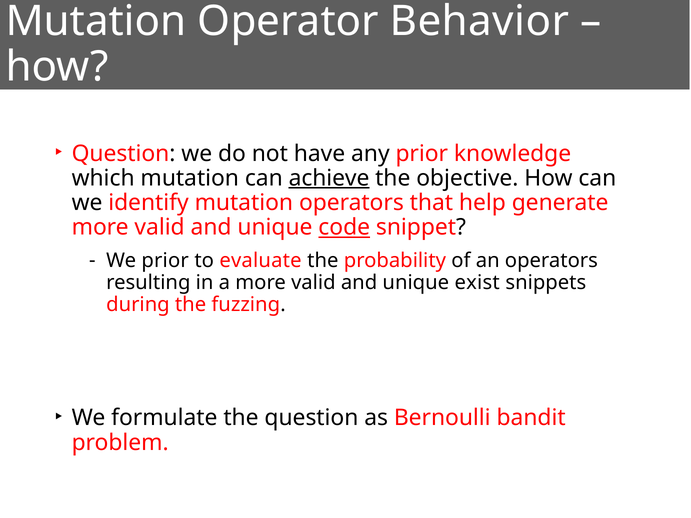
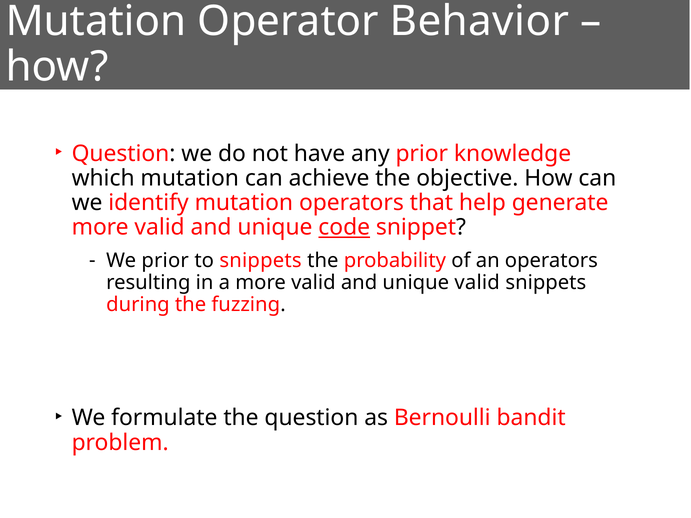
achieve underline: present -> none (329, 178)
to evaluate: evaluate -> snippets (261, 261)
unique exist: exist -> valid (477, 283)
